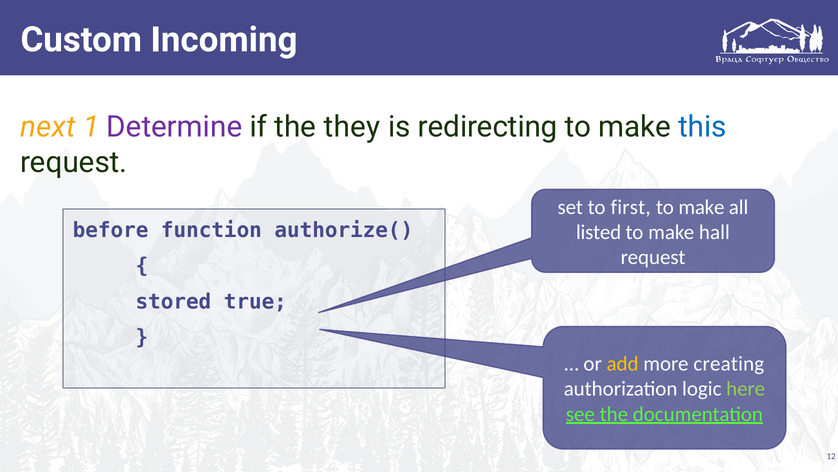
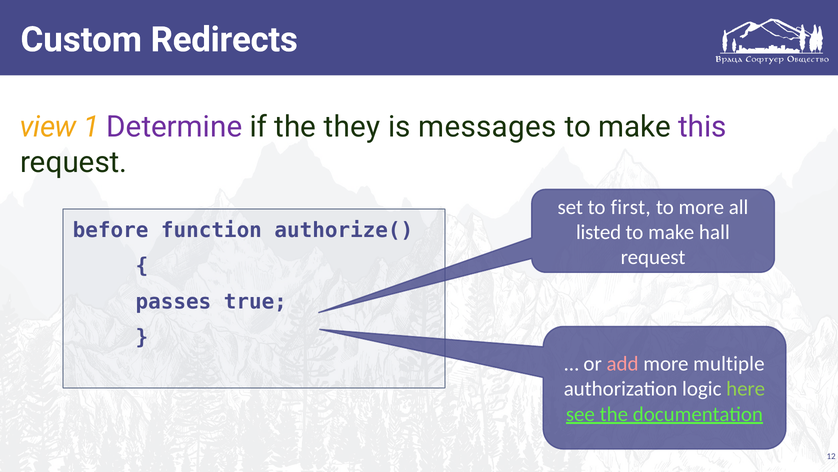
Incoming: Incoming -> Redirects (224, 40)
next: next -> view (48, 127)
redirecting: redirecting -> messages (487, 127)
this colour: blue -> purple (702, 127)
make: make -> more (701, 207)
stored: stored -> passes (173, 301)
add colour: yellow -> pink (623, 363)
creating: creating -> multiple (729, 363)
